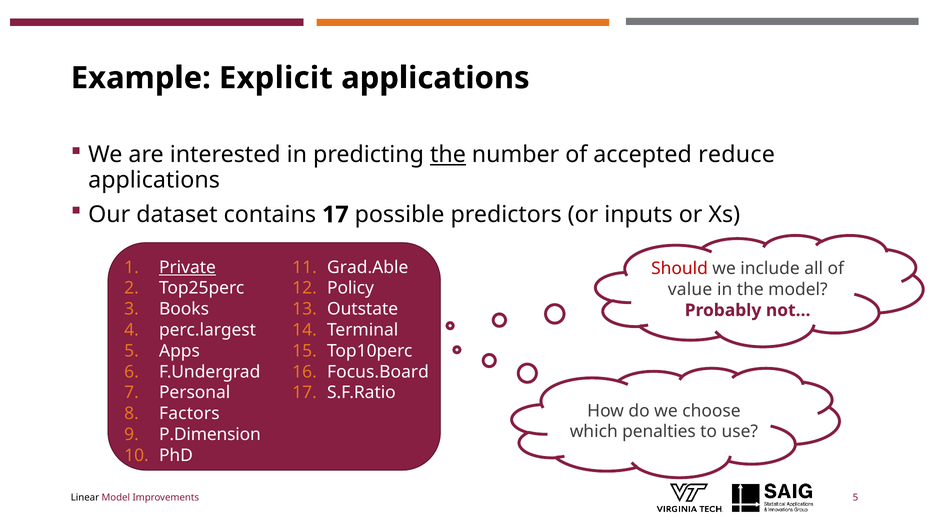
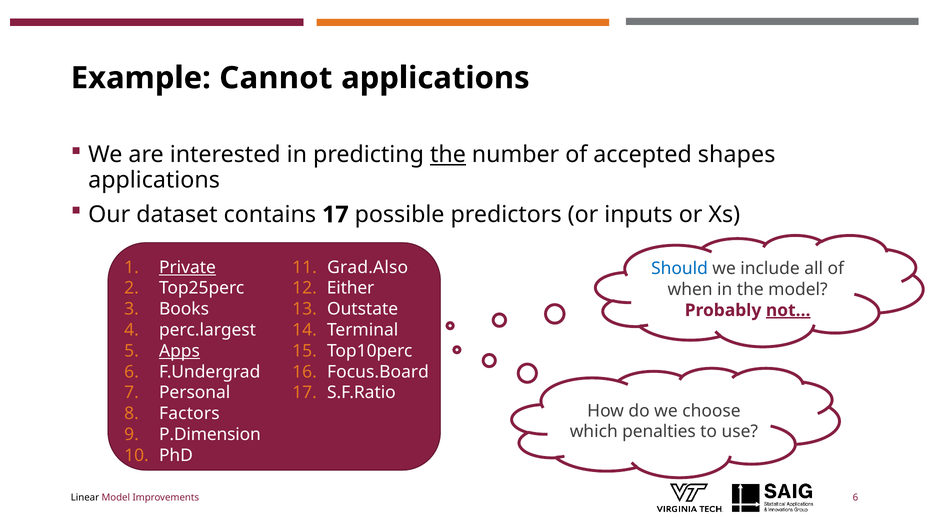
Explicit: Explicit -> Cannot (276, 78)
reduce: reduce -> shapes (737, 155)
Grad.Able: Grad.Able -> Grad.Also (368, 268)
Should colour: red -> blue (680, 269)
Policy: Policy -> Either (351, 289)
value: value -> when (690, 290)
not… underline: none -> present (788, 311)
Apps underline: none -> present (179, 351)
Improvements 5: 5 -> 6 (855, 498)
